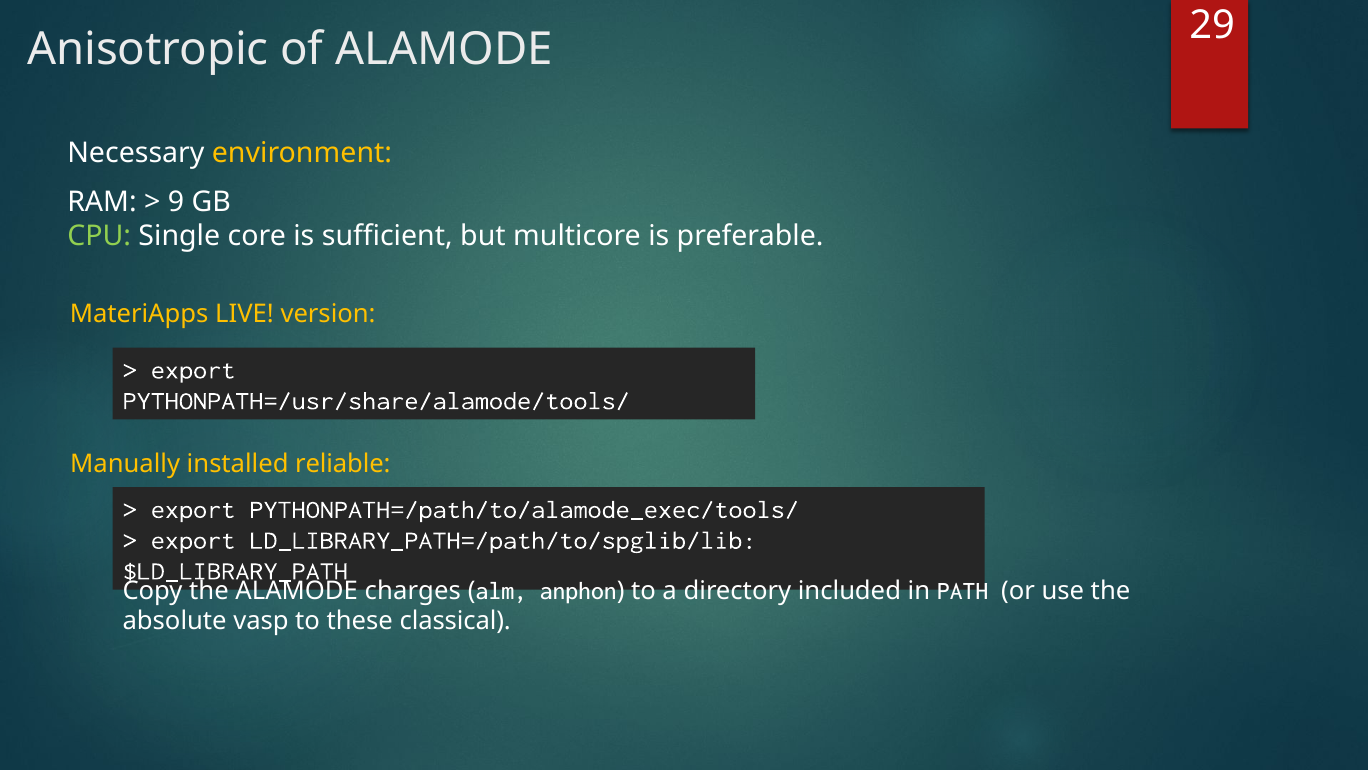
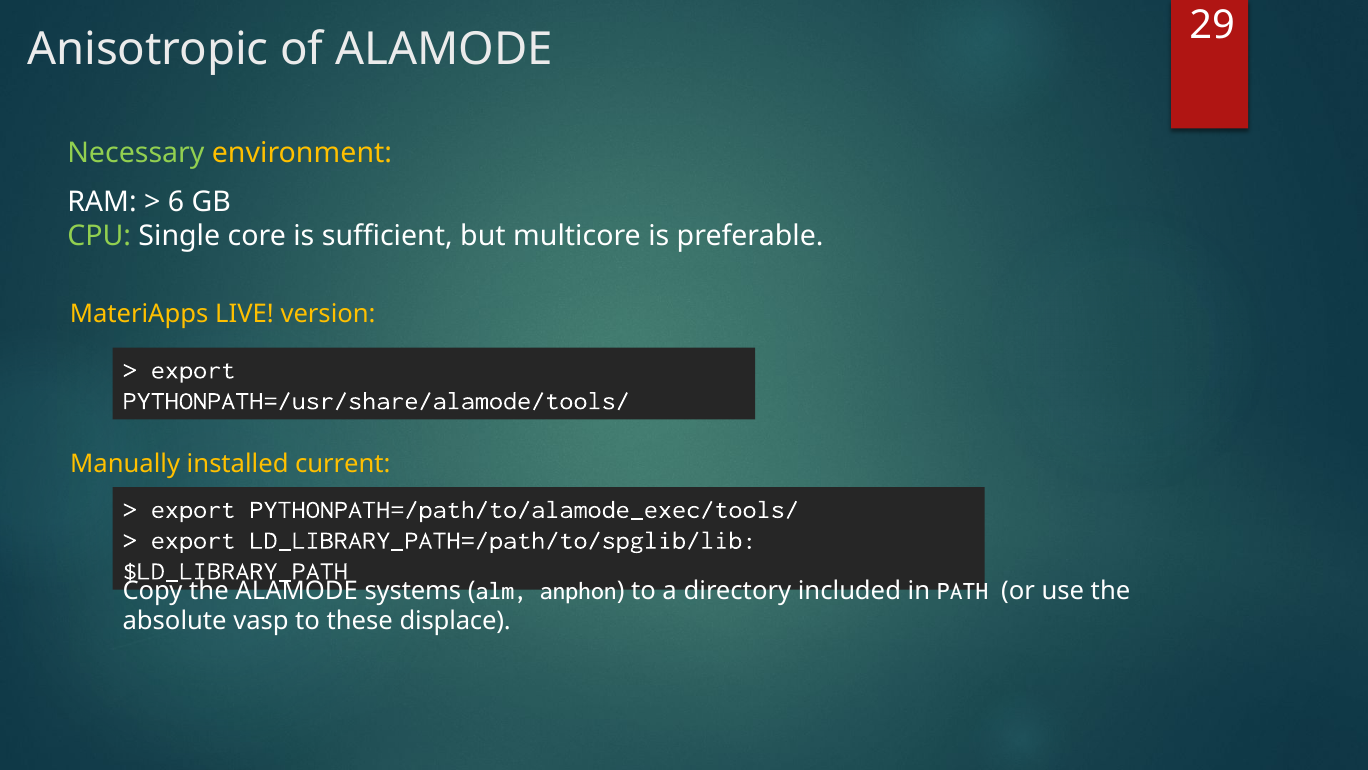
Necessary colour: white -> light green (136, 153)
9: 9 -> 6 (176, 202)
reliable: reliable -> current (343, 463)
charges: charges -> systems (413, 590)
classical: classical -> displace (455, 621)
